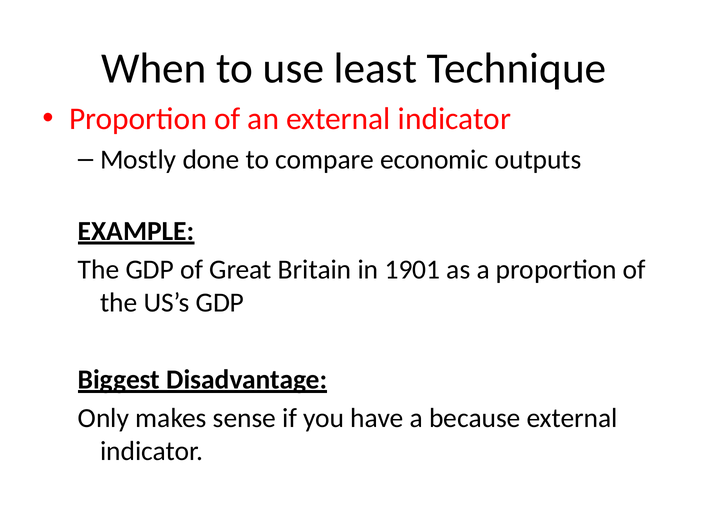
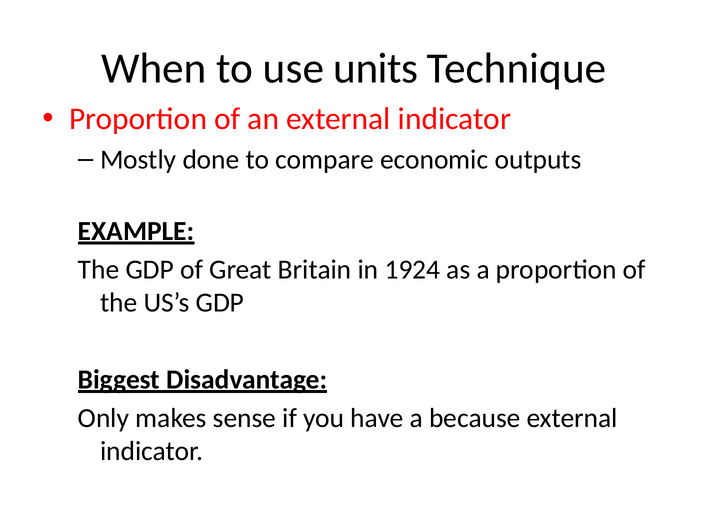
least: least -> units (376, 69)
1901: 1901 -> 1924 (412, 270)
